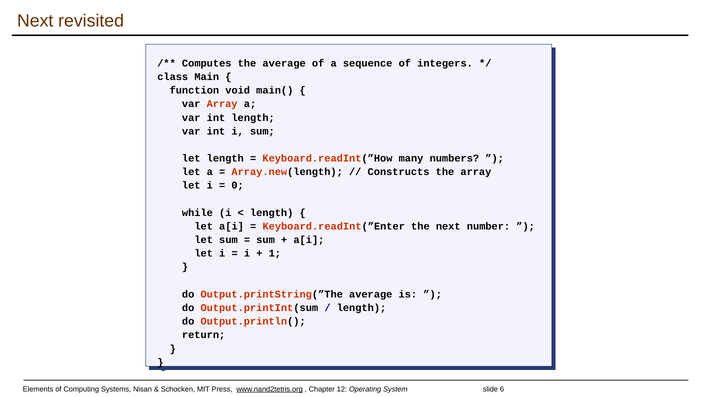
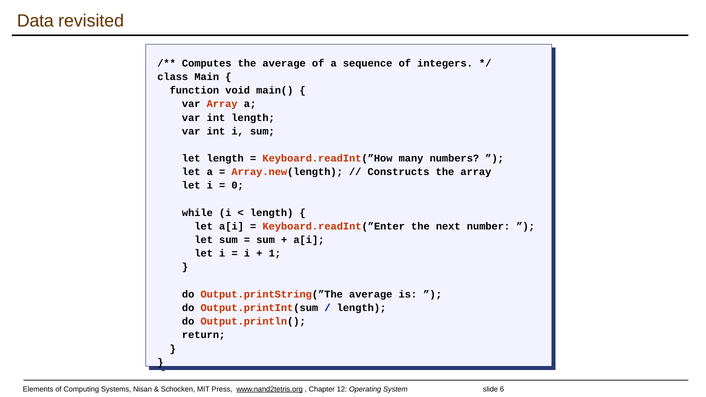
Next: Next -> Data (35, 21)
